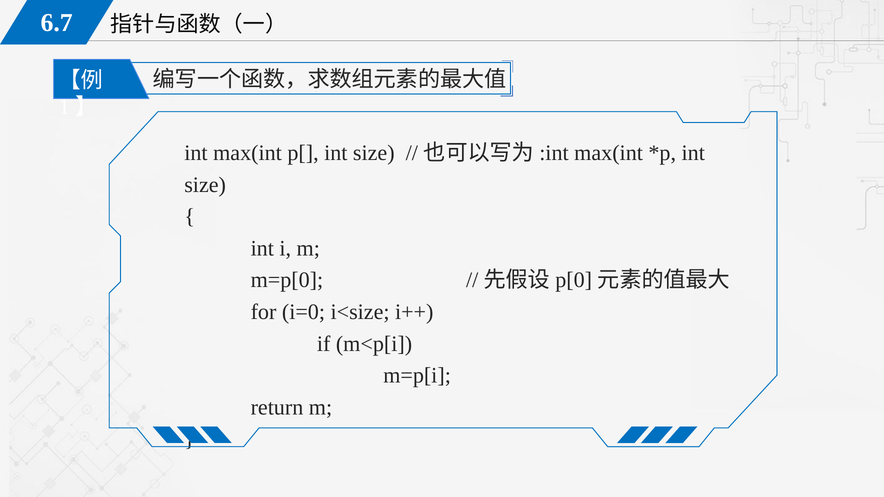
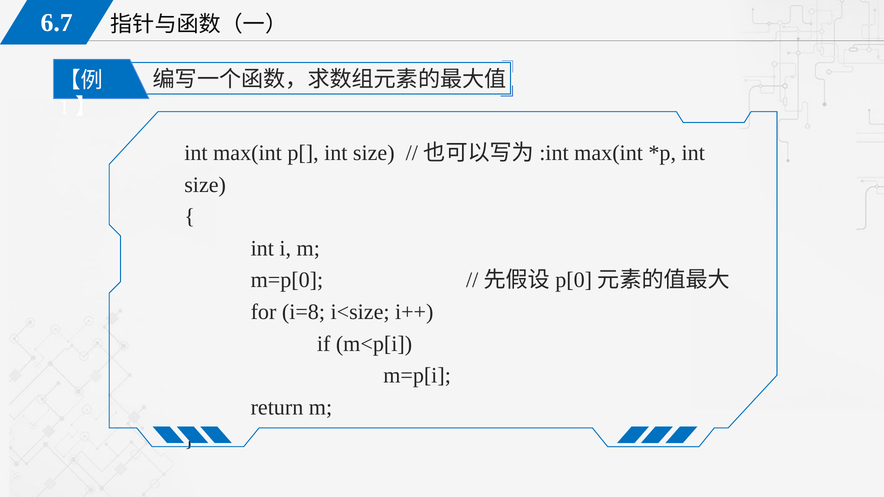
i=0: i=0 -> i=8 (303, 312)
